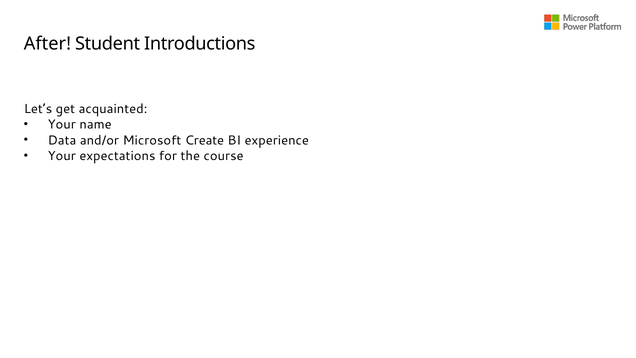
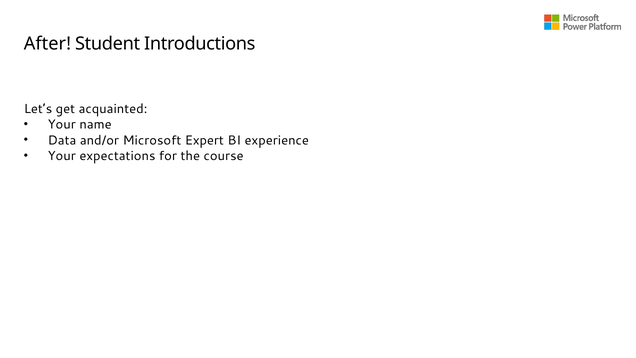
Create: Create -> Expert (204, 140)
